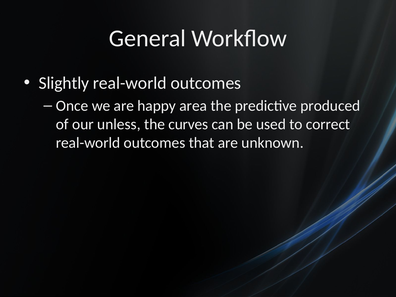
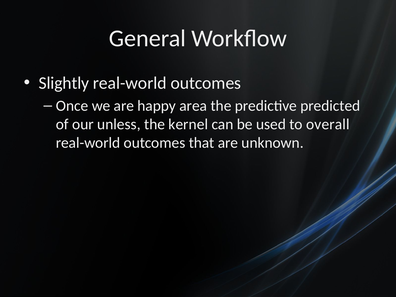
produced: produced -> predicted (330, 106)
curves: curves -> kernel (188, 124)
correct: correct -> overall (328, 124)
